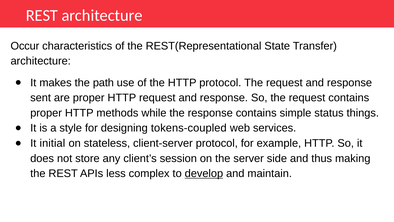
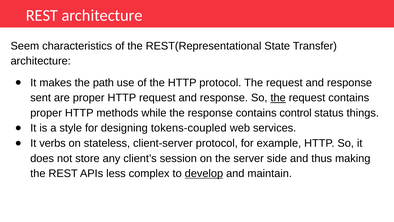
Occur: Occur -> Seem (25, 46)
the underline: none -> present (278, 98)
simple: simple -> control (296, 113)
initial: initial -> verbs (53, 143)
